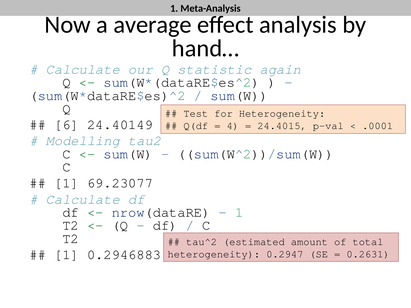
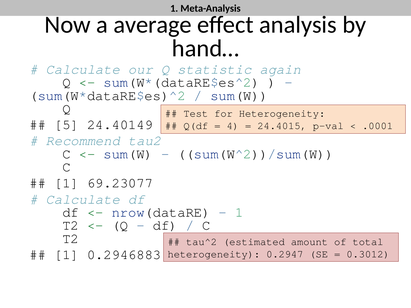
6: 6 -> 5 (67, 125)
Modelling: Modelling -> Recommend (83, 141)
0.2631: 0.2631 -> 0.3012 (368, 254)
